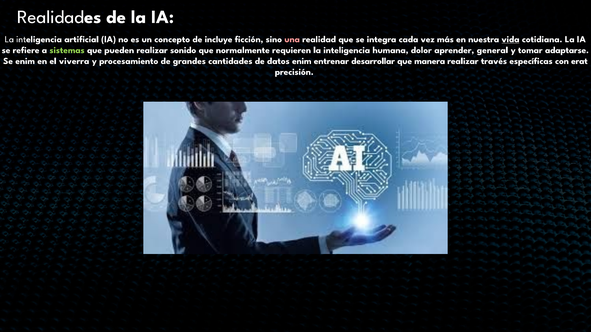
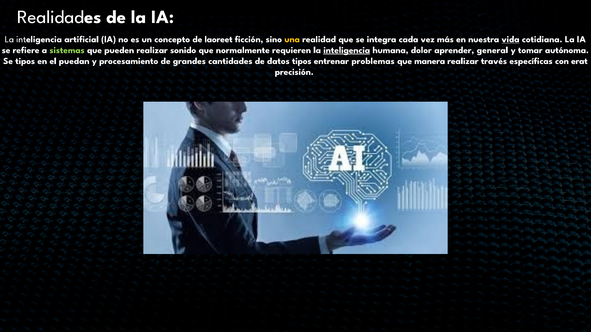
incluye: incluye -> laoreet (219, 39)
una colour: pink -> yellow (292, 39)
inteligencia underline: none -> present (347, 50)
adaptarse: adaptarse -> autónoma (567, 50)
Se enim: enim -> tipos (25, 61)
viverra: viverra -> puedan (74, 61)
datos enim: enim -> tipos (302, 61)
desarrollar: desarrollar -> problemas (373, 61)
